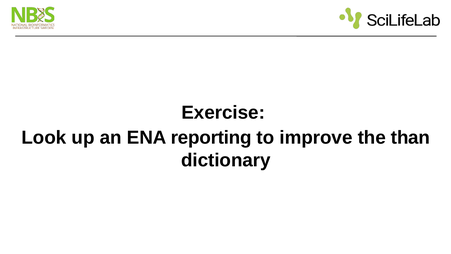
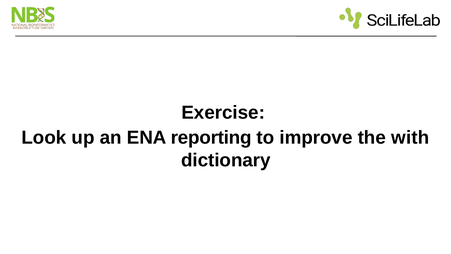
than: than -> with (410, 138)
